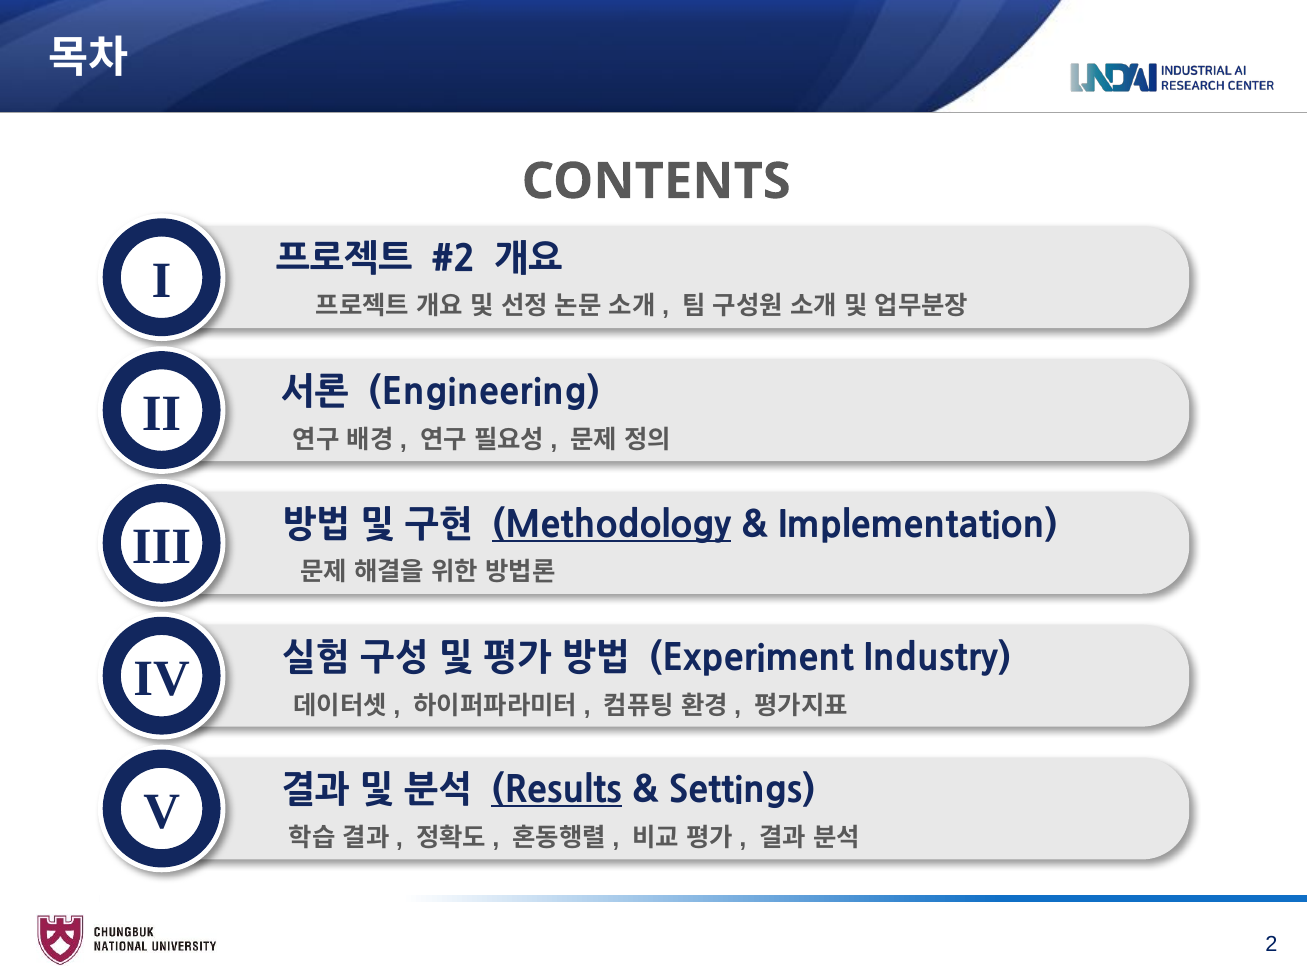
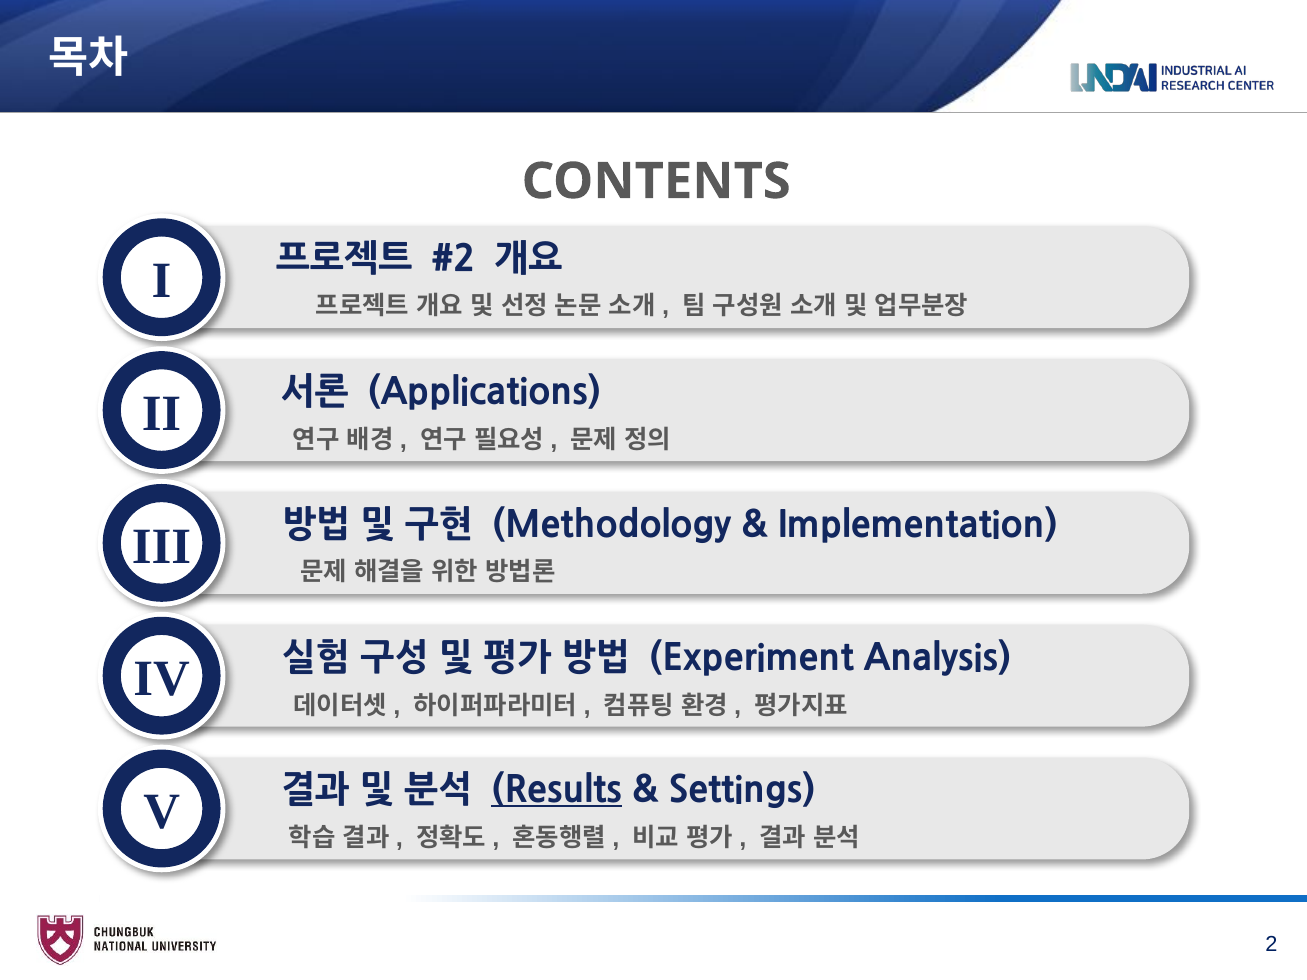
Engineering: Engineering -> Applications (484, 393)
Methodology underline: present -> none (612, 525)
Industry: Industry -> Analysis (938, 659)
